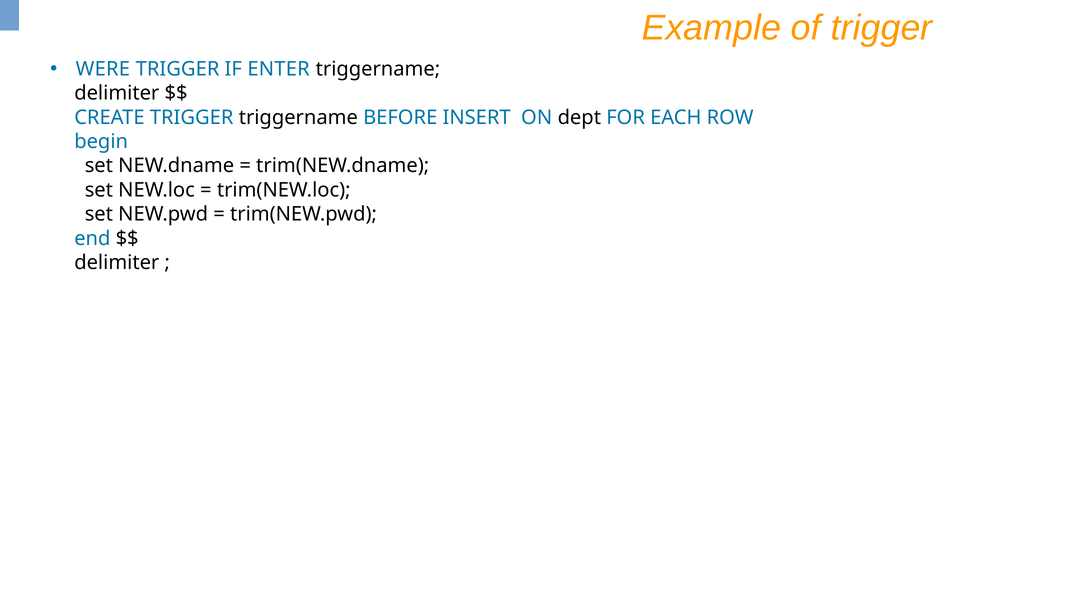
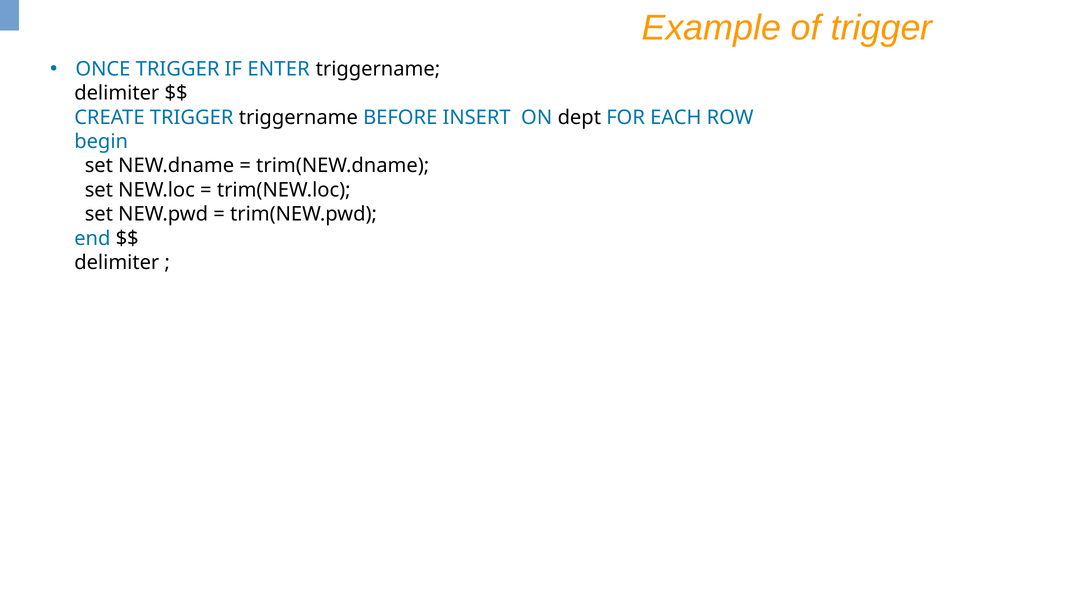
WERE: WERE -> ONCE (103, 69)
